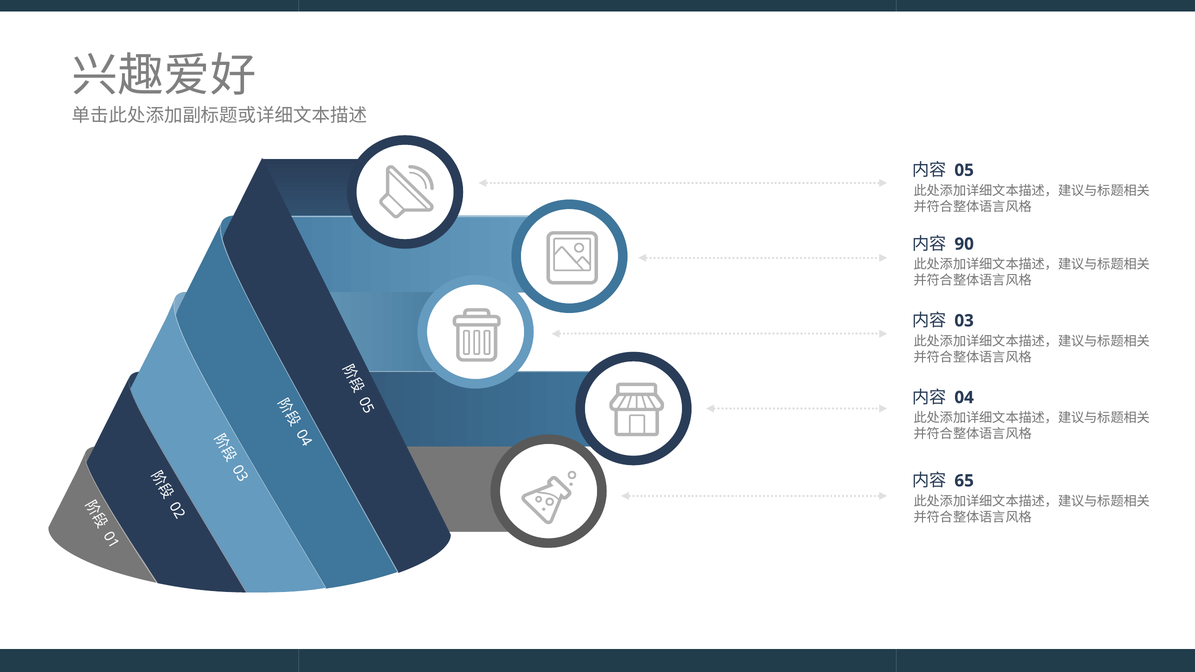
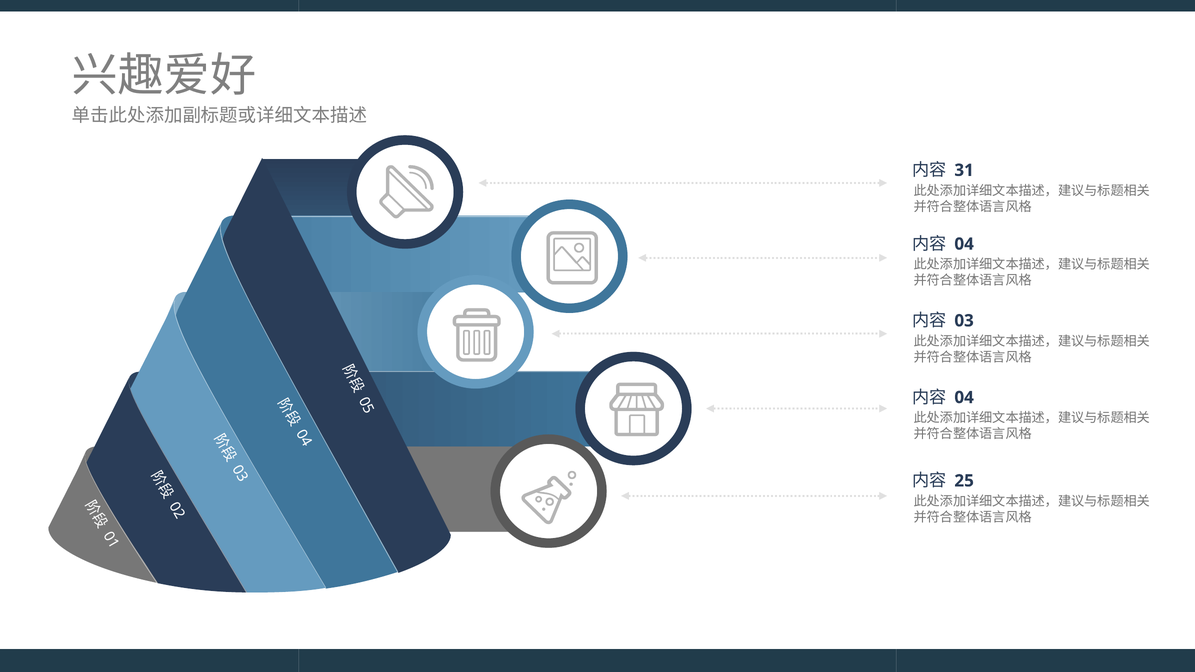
05: 05 -> 31 (964, 170)
90: 90 -> 04 (964, 244)
65: 65 -> 25 (964, 481)
